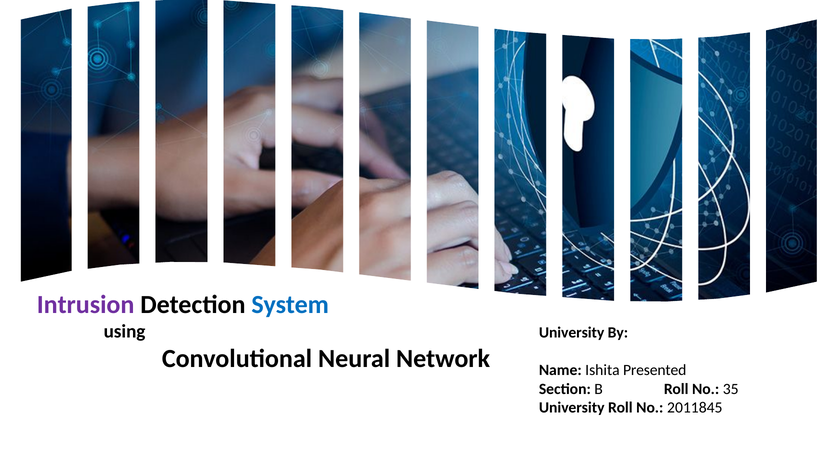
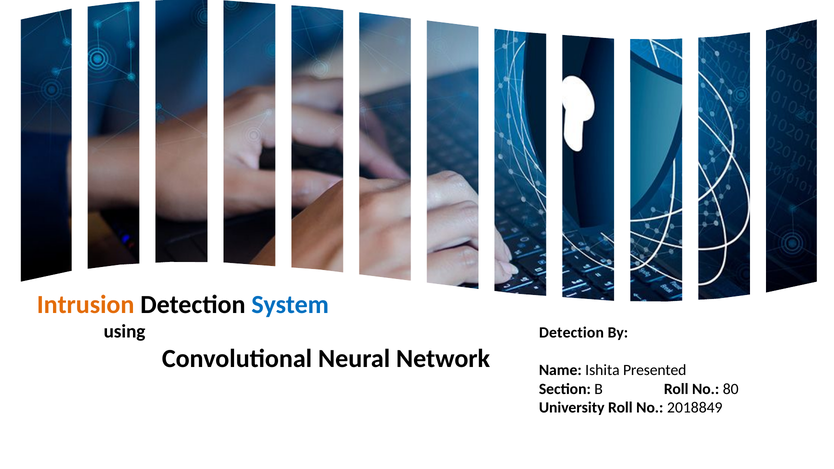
Intrusion colour: purple -> orange (86, 305)
University: University -> Detection (571, 333)
35: 35 -> 80 (731, 389)
2011845: 2011845 -> 2018849 (695, 408)
